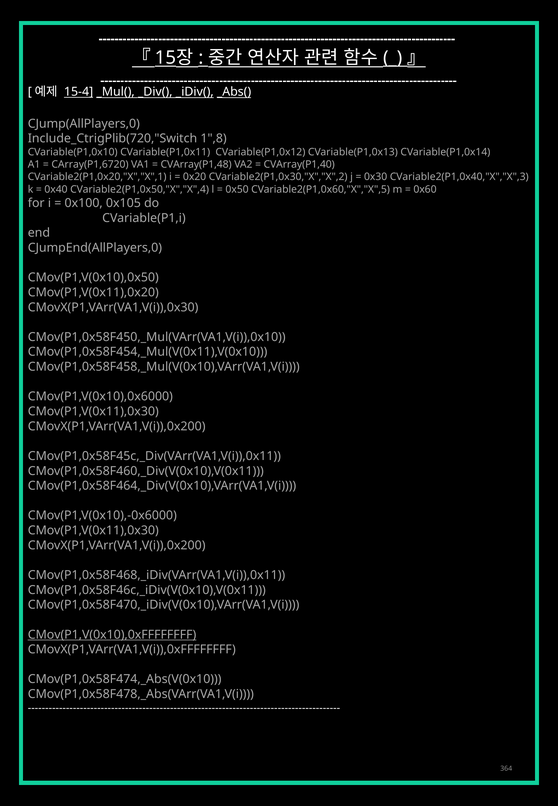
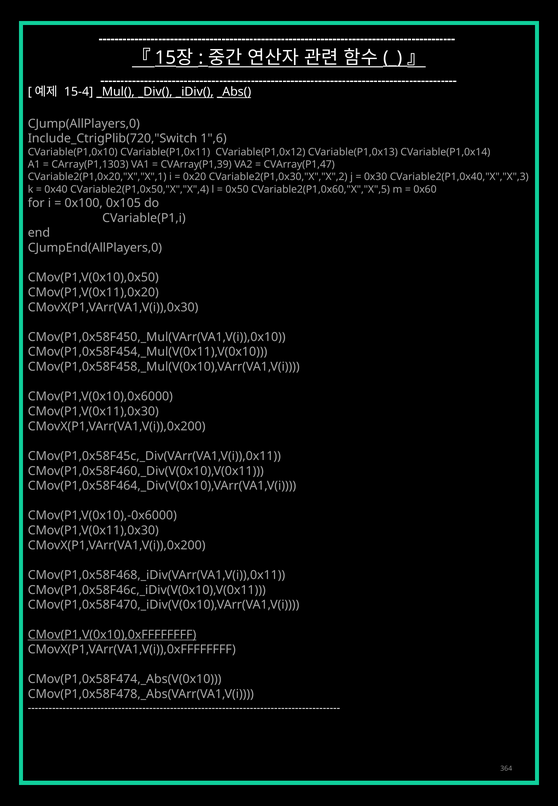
15-4 underline: present -> none (79, 92)
1",8: 1",8 -> 1",6 (214, 139)
CArray(P1,6720: CArray(P1,6720 -> CArray(P1,1303 (90, 164)
CVArray(P1,48: CVArray(P1,48 -> CVArray(P1,39 (196, 164)
CVArray(P1,40: CVArray(P1,40 -> CVArray(P1,47 (299, 164)
